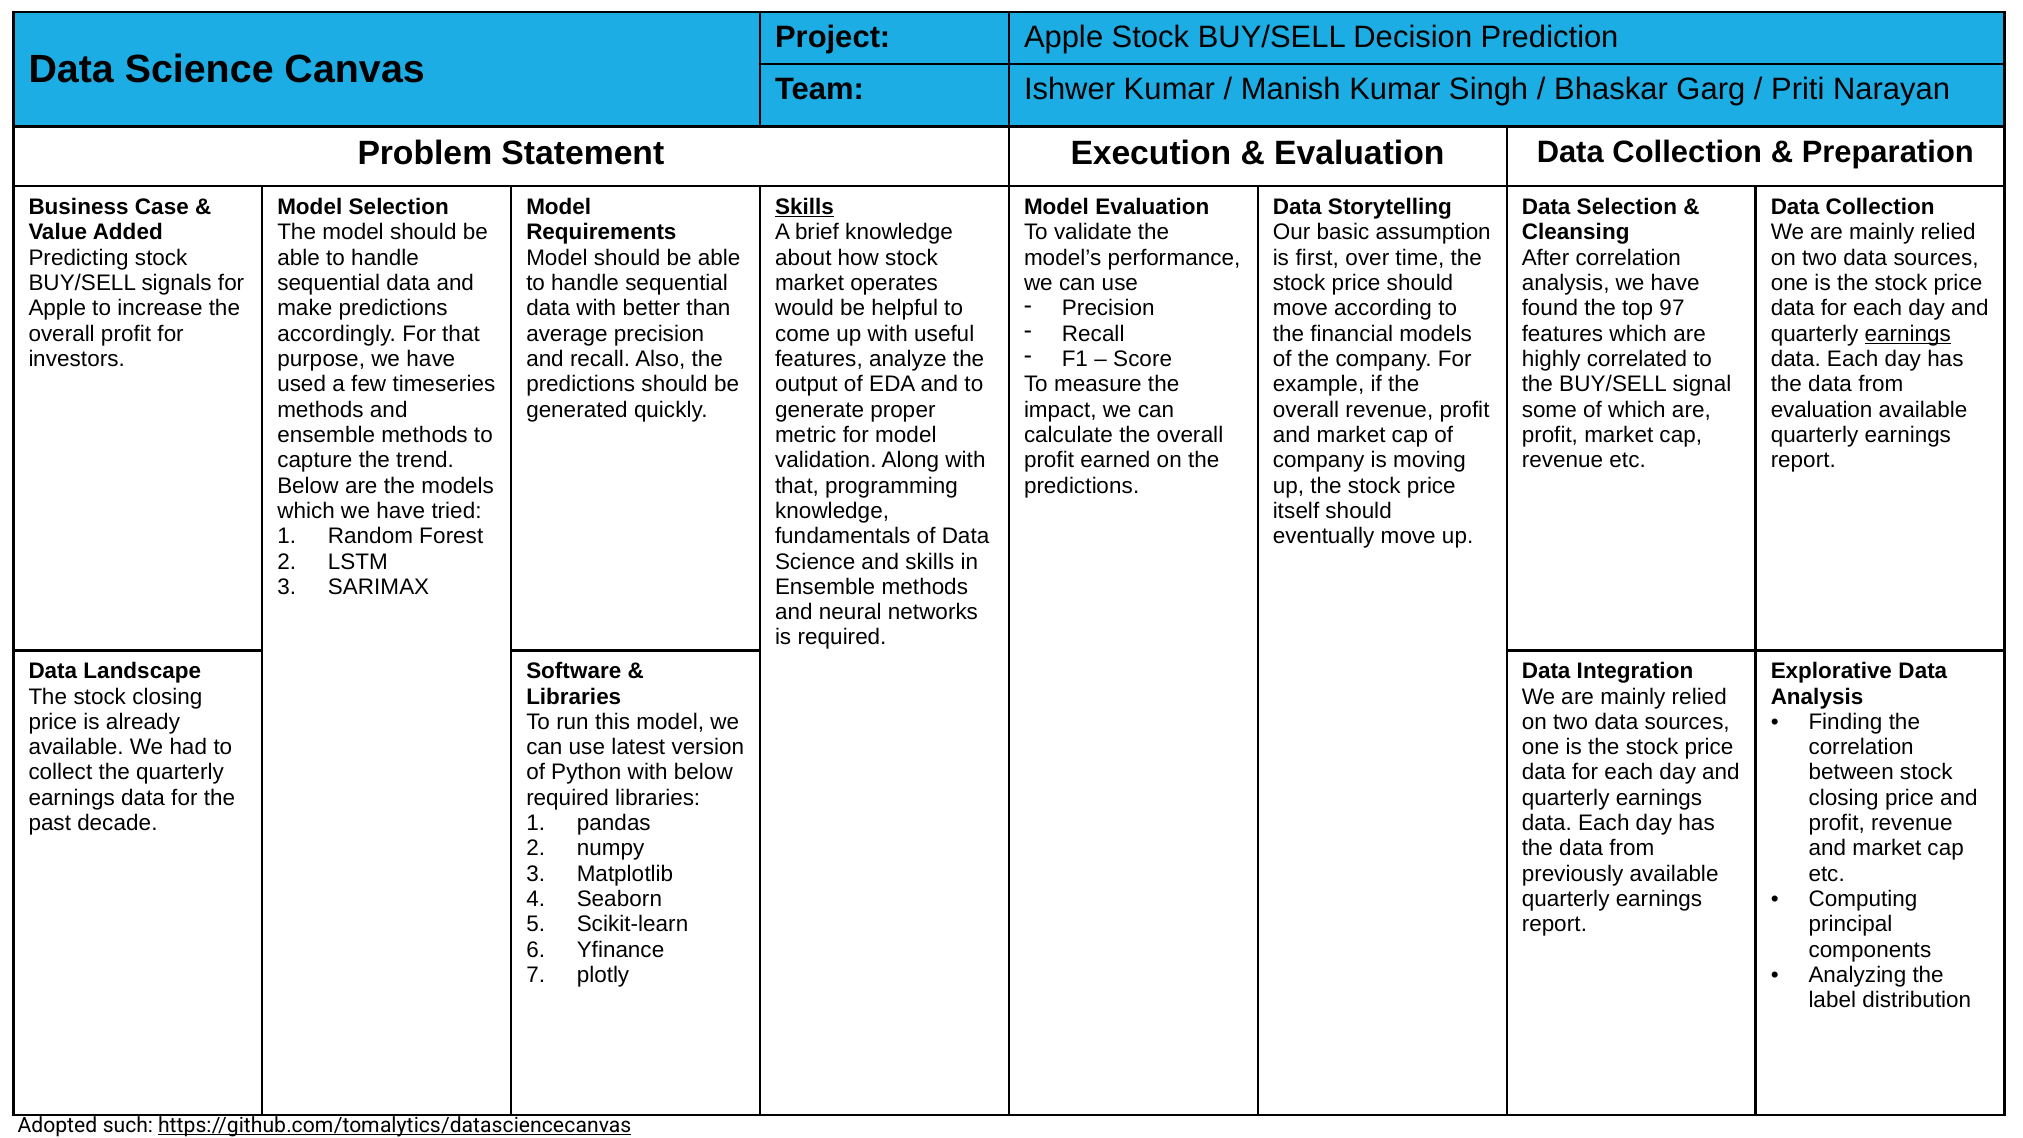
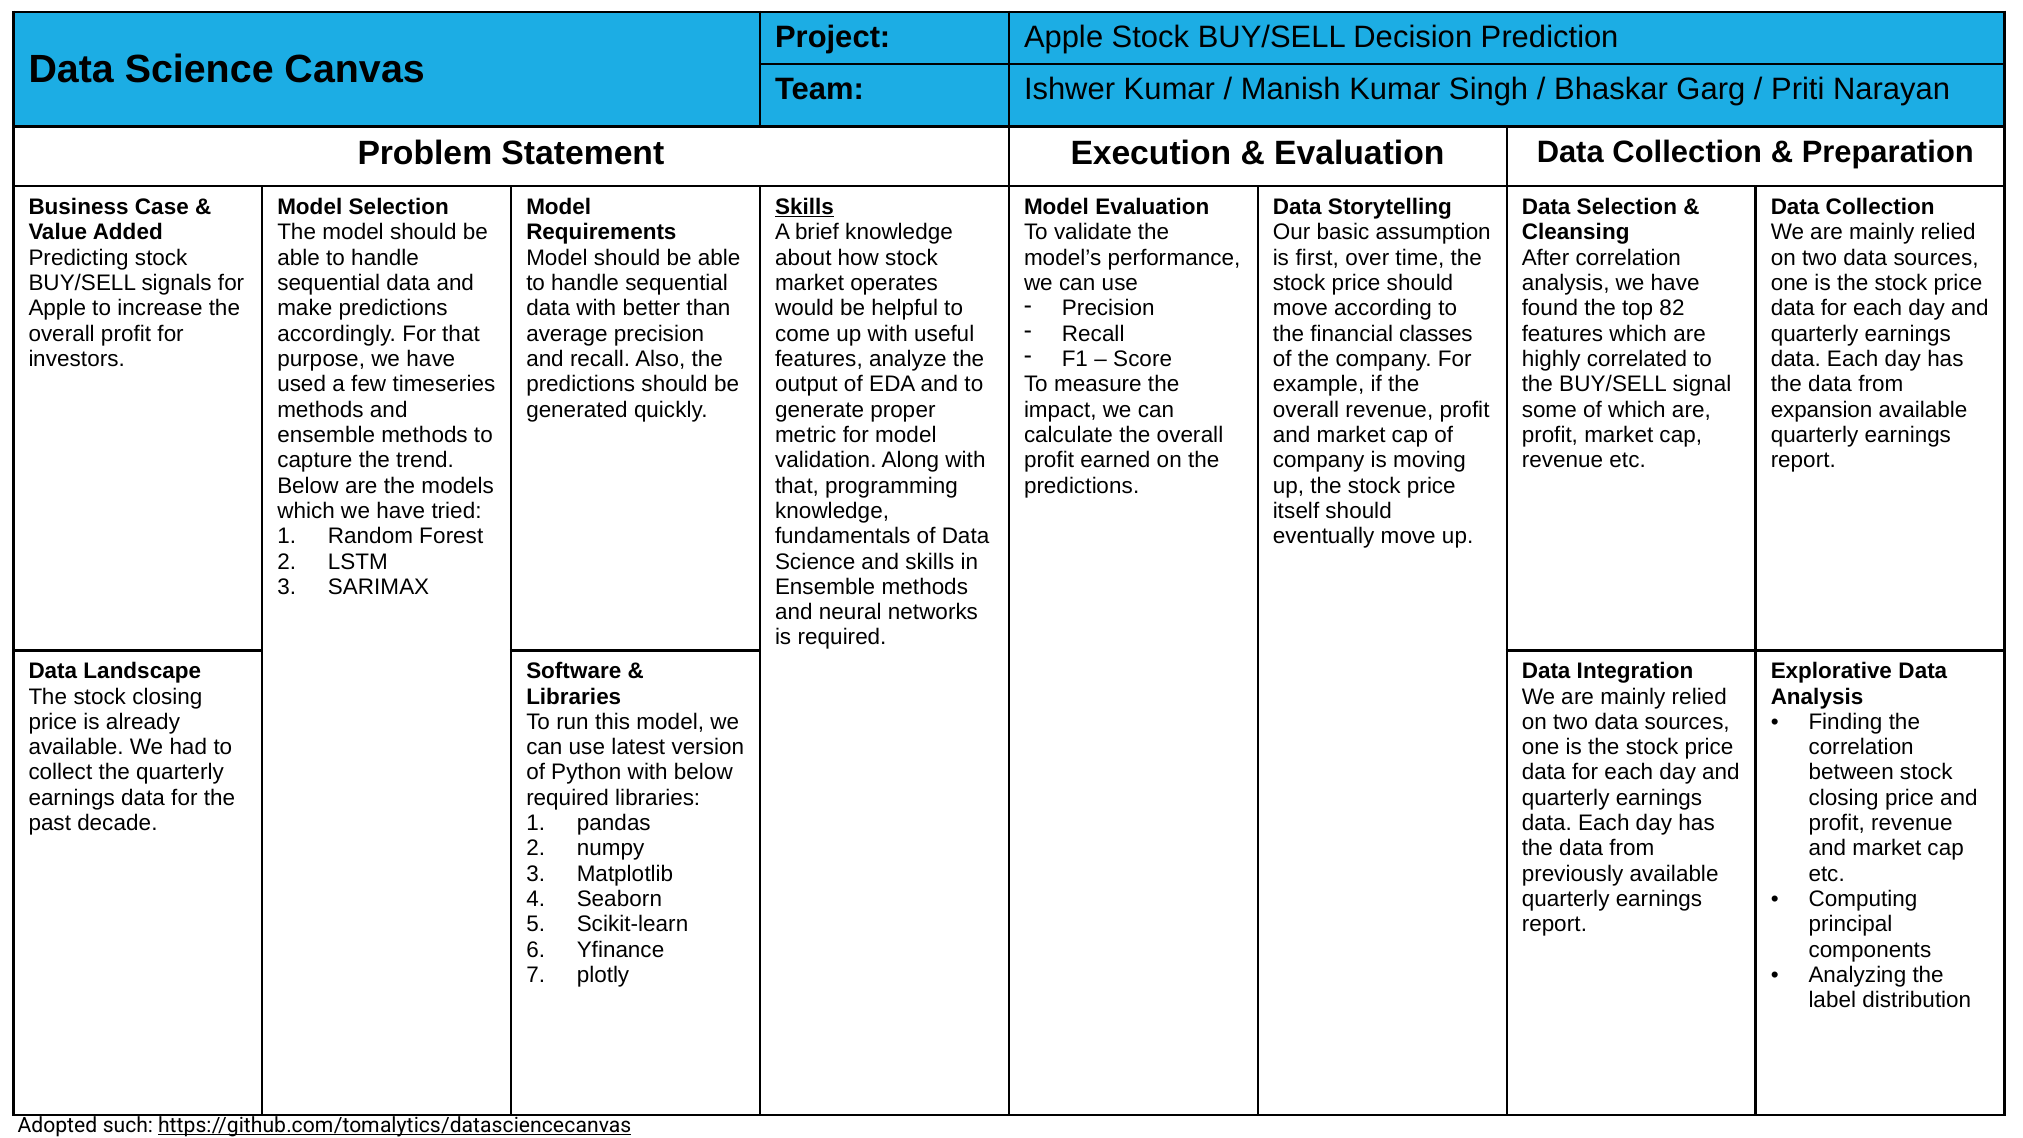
97: 97 -> 82 (1672, 308)
financial models: models -> classes (1436, 334)
earnings underline: present -> none (1908, 334)
evaluation: evaluation -> expansion (1822, 410)
